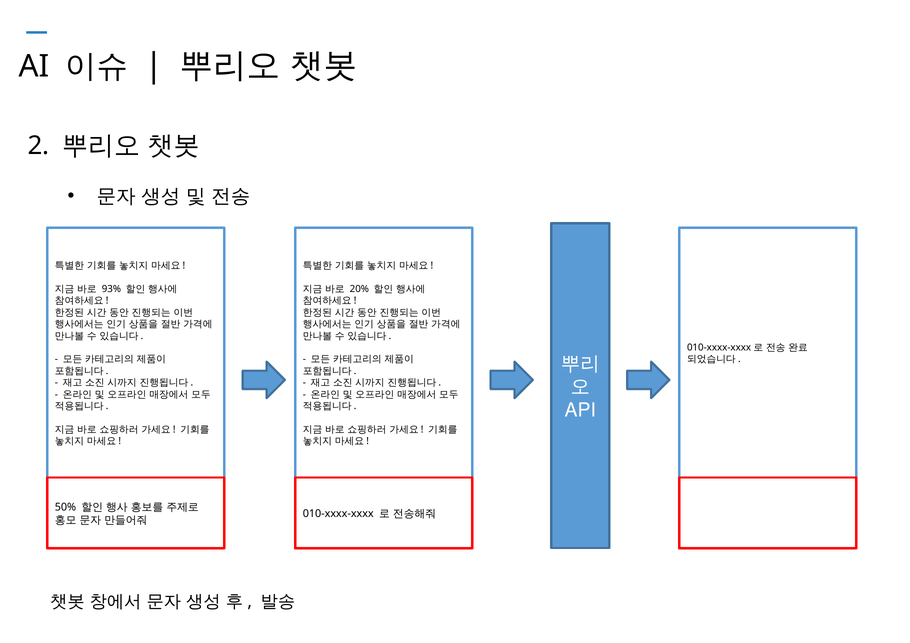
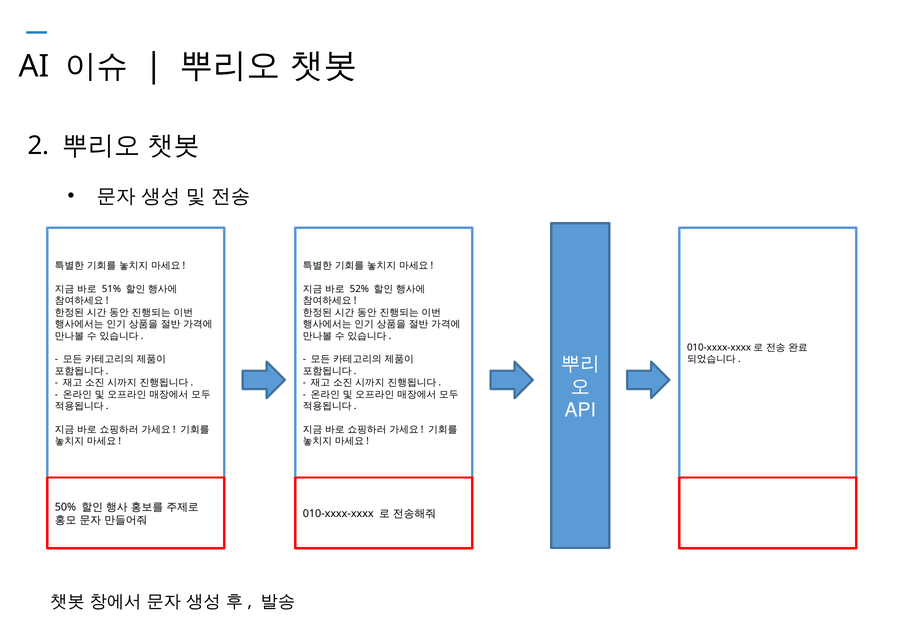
93%: 93% -> 51% (111, 289)
20%: 20% -> 52% (359, 289)
